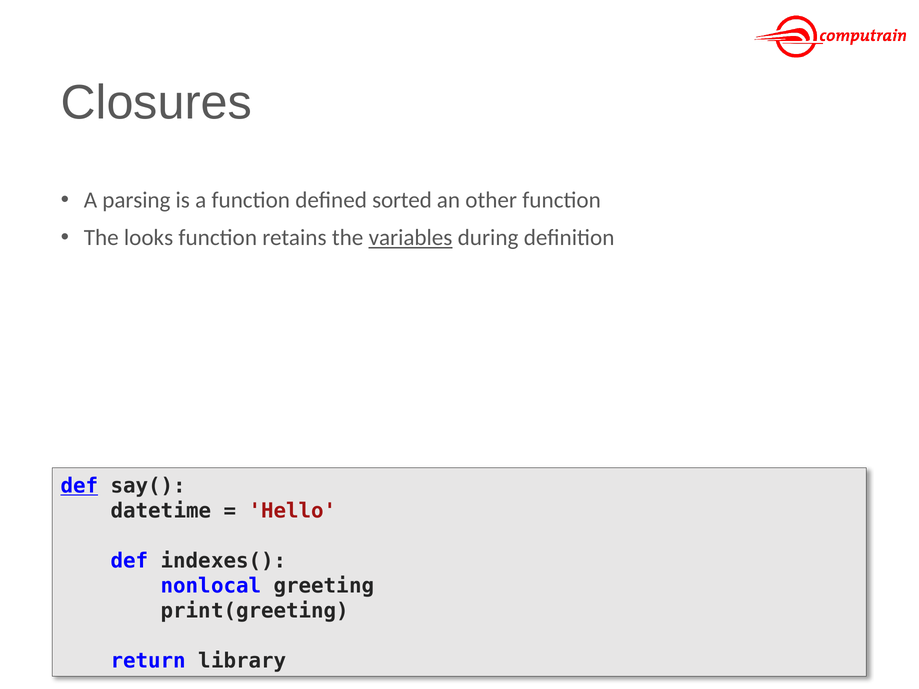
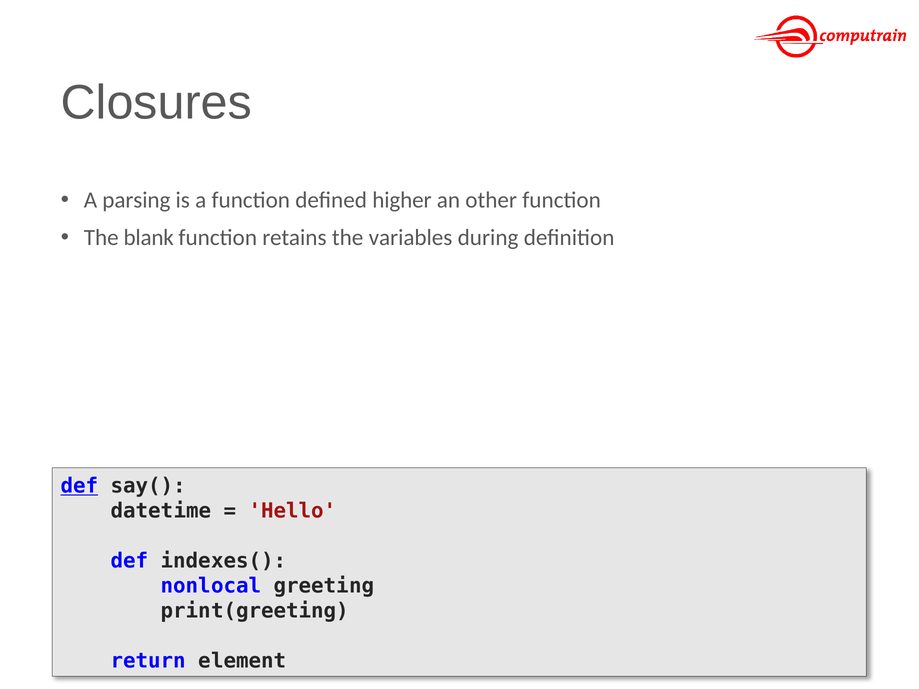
sorted: sorted -> higher (402, 200)
looks: looks -> blank (149, 238)
variables underline: present -> none (411, 238)
library: library -> element (242, 661)
